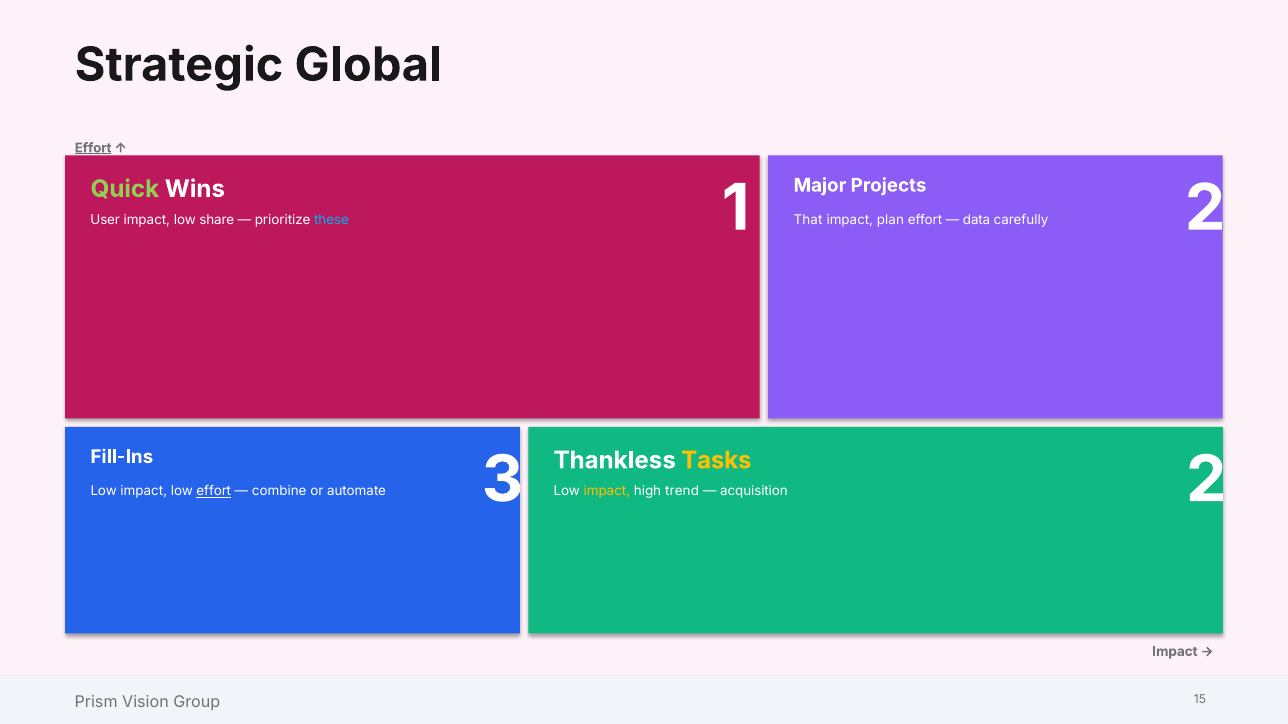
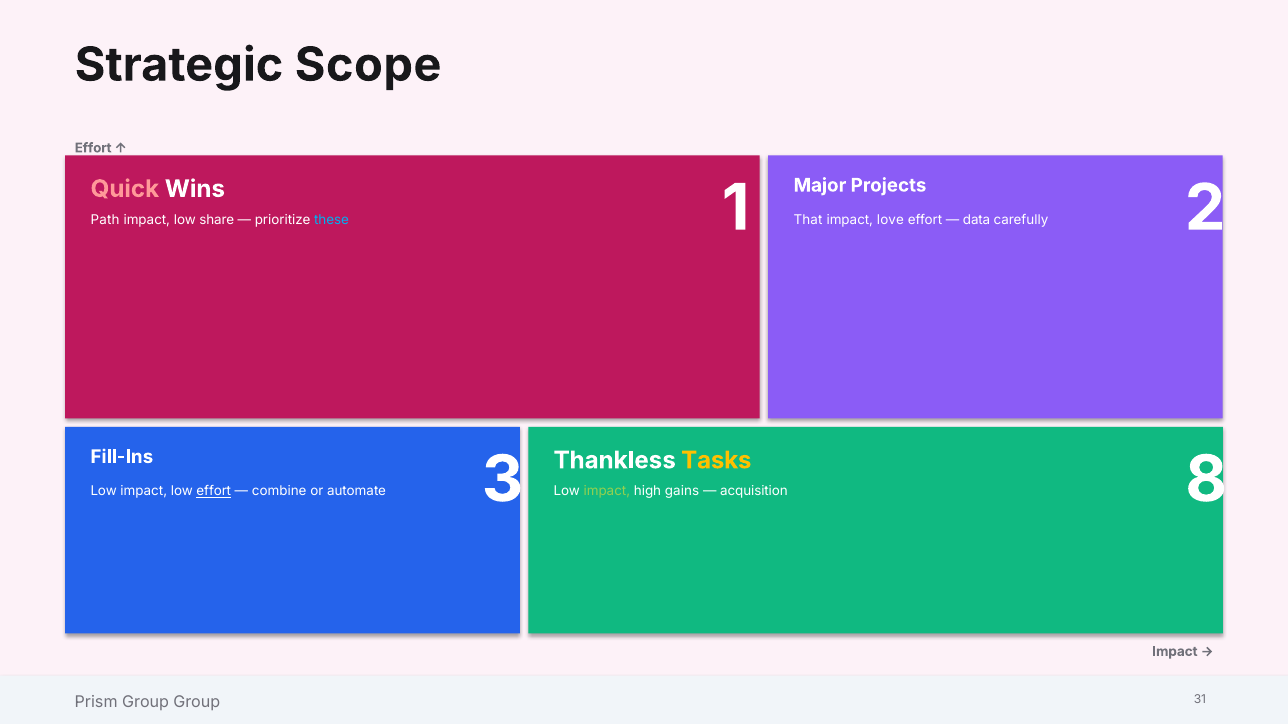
Global: Global -> Scope (368, 65)
Effort underline: present -> none (93, 148)
Quick colour: light green -> pink (125, 189)
User: User -> Path (105, 220)
plan: plan -> love (890, 220)
impact colour: yellow -> light green (607, 491)
trend: trend -> gains (682, 491)
automate 2: 2 -> 8 (1206, 480)
Prism Vision: Vision -> Group (146, 702)
15: 15 -> 31 (1200, 700)
